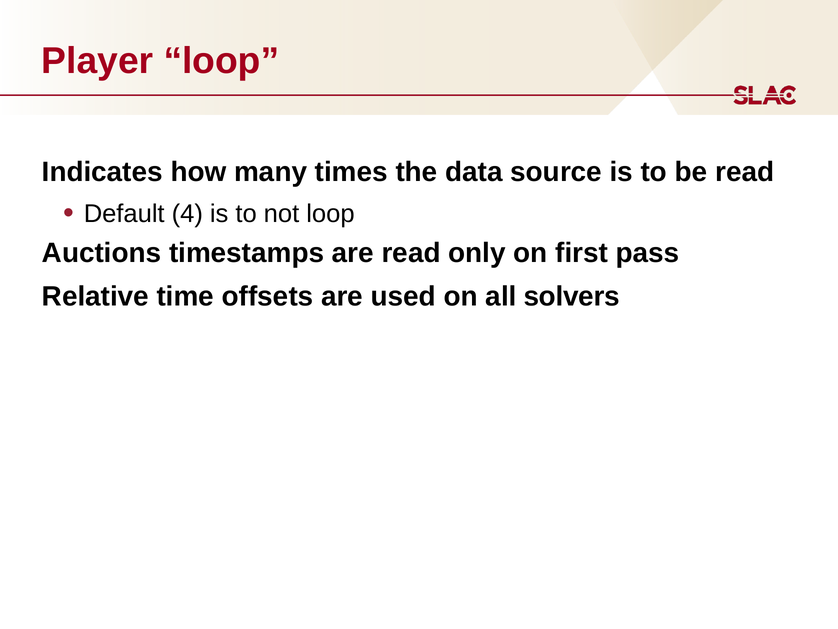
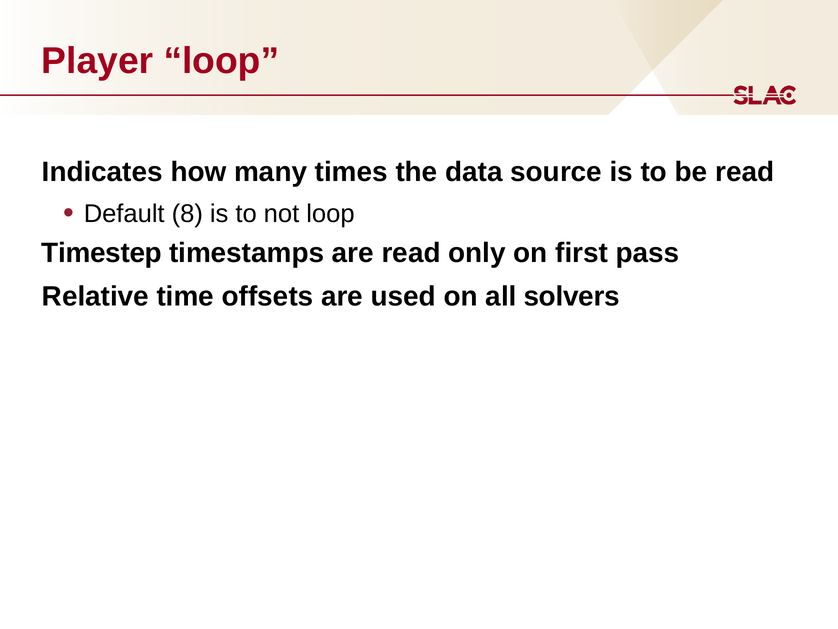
4: 4 -> 8 (187, 214)
Auctions: Auctions -> Timestep (102, 253)
